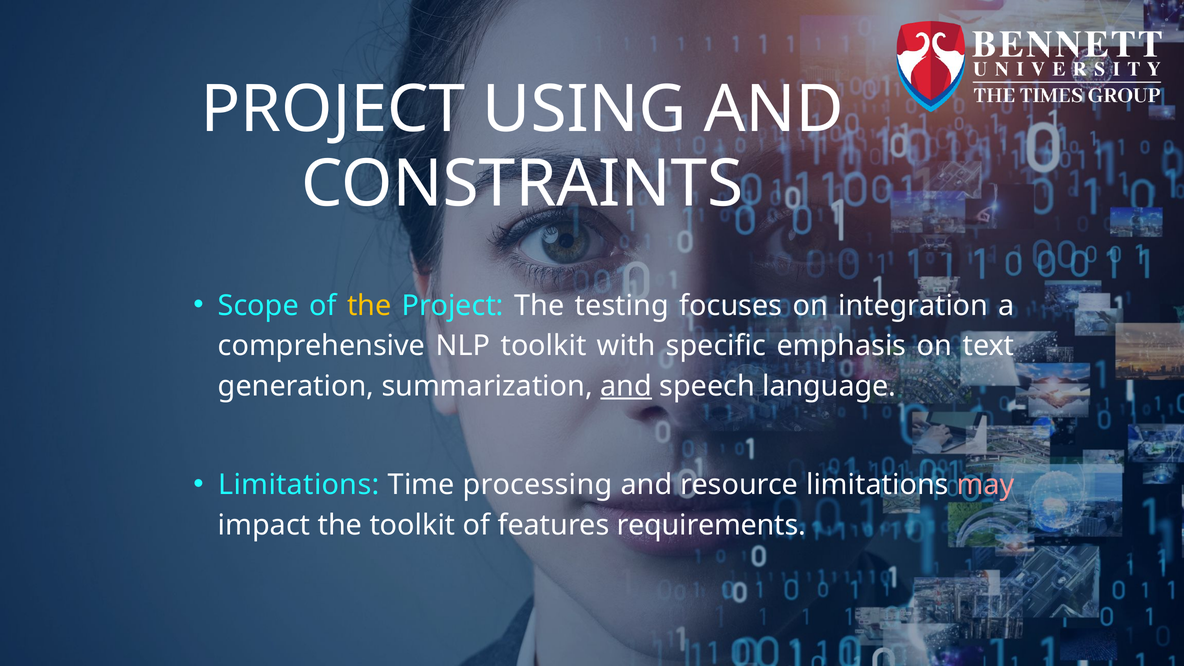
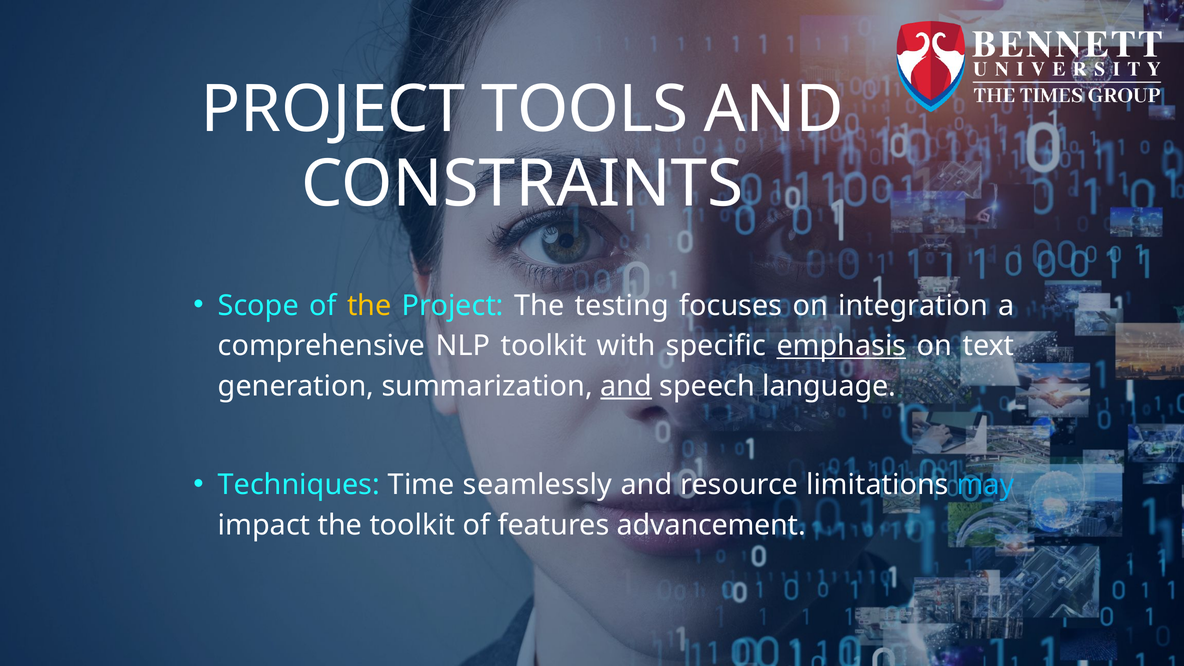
USING: USING -> TOOLS (585, 110)
emphasis underline: none -> present (841, 346)
Limitations: Limitations -> Techniques (299, 485)
processing: processing -> seamlessly (537, 485)
may colour: pink -> light blue (985, 485)
requirements: requirements -> advancement (711, 525)
